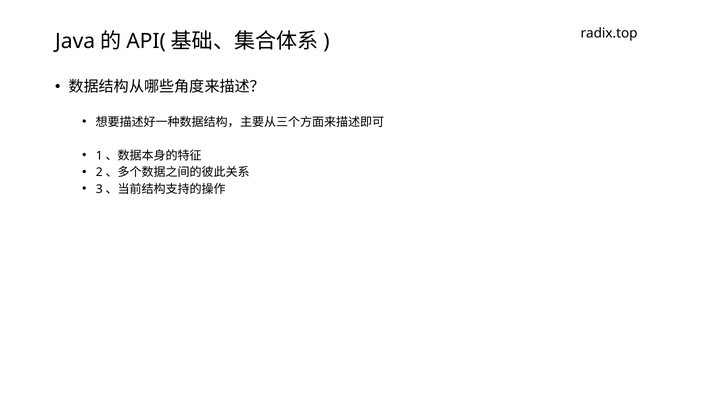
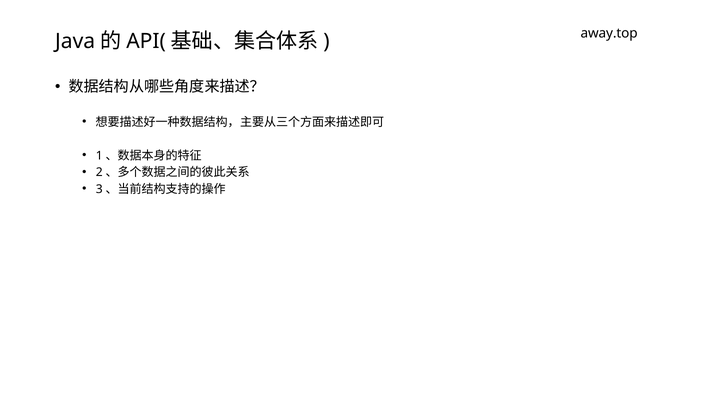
radix.top: radix.top -> away.top (609, 33)
